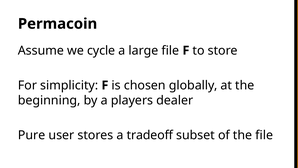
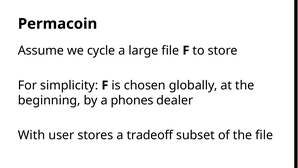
players: players -> phones (132, 100)
Pure: Pure -> With (32, 135)
